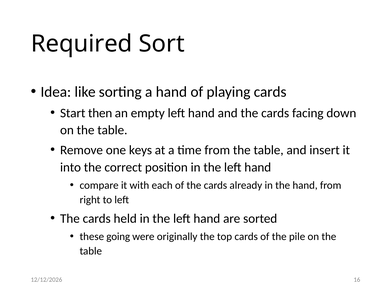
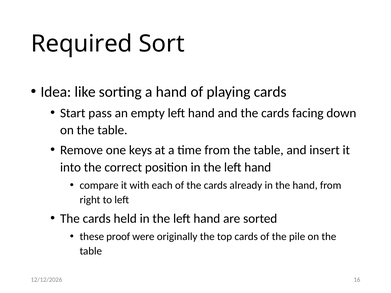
then: then -> pass (100, 113)
going: going -> proof (118, 237)
